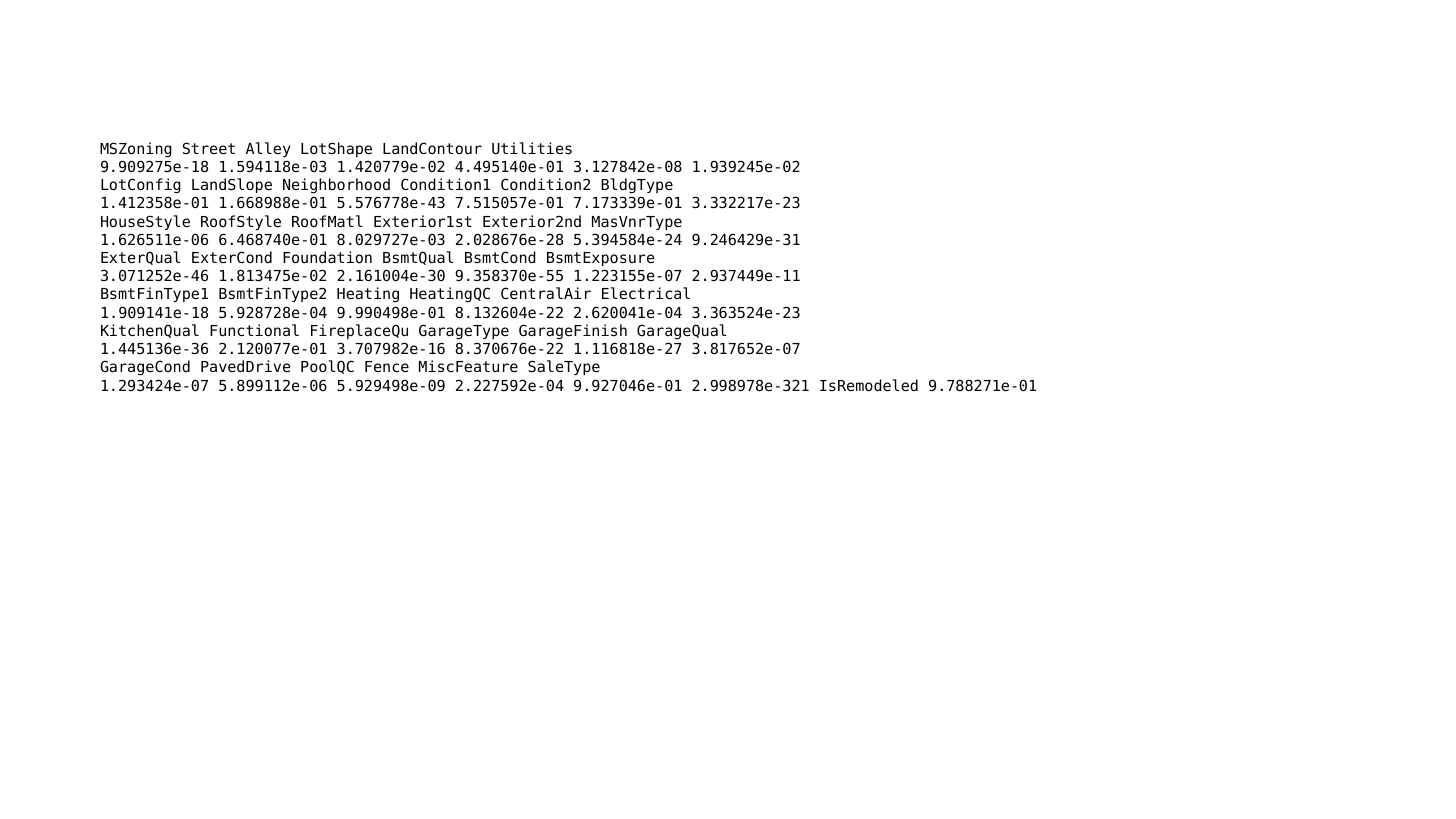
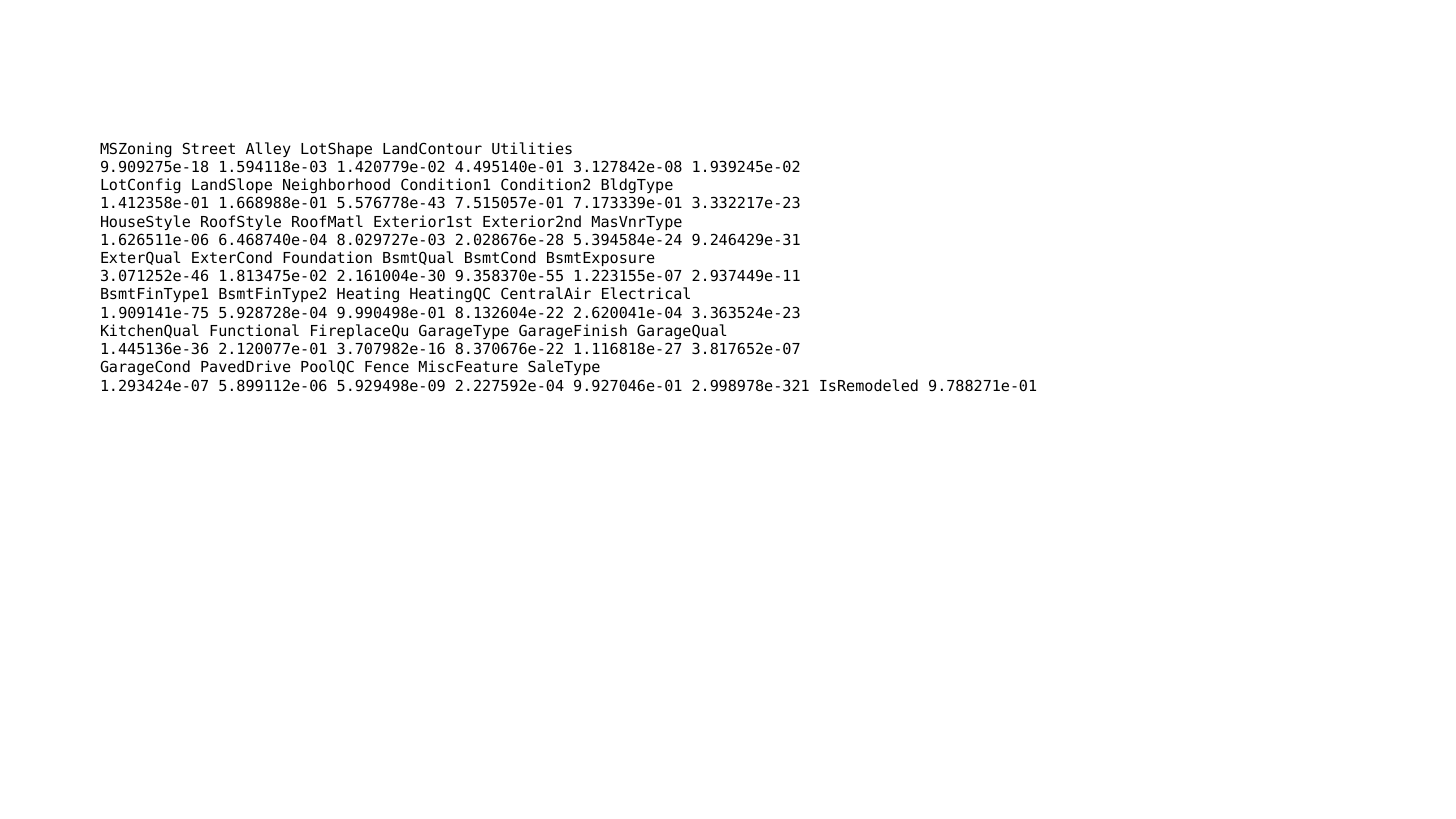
6.468740e-01: 6.468740e-01 -> 6.468740e-04 (273, 240)
1.909141e-18: 1.909141e-18 -> 1.909141e-75 (155, 313)
